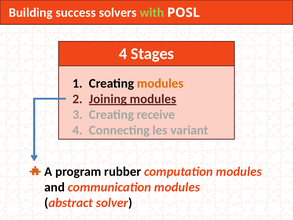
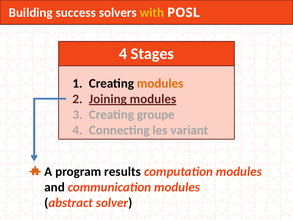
with colour: light green -> yellow (152, 13)
receive: receive -> groupe (156, 115)
rubber: rubber -> results (123, 171)
